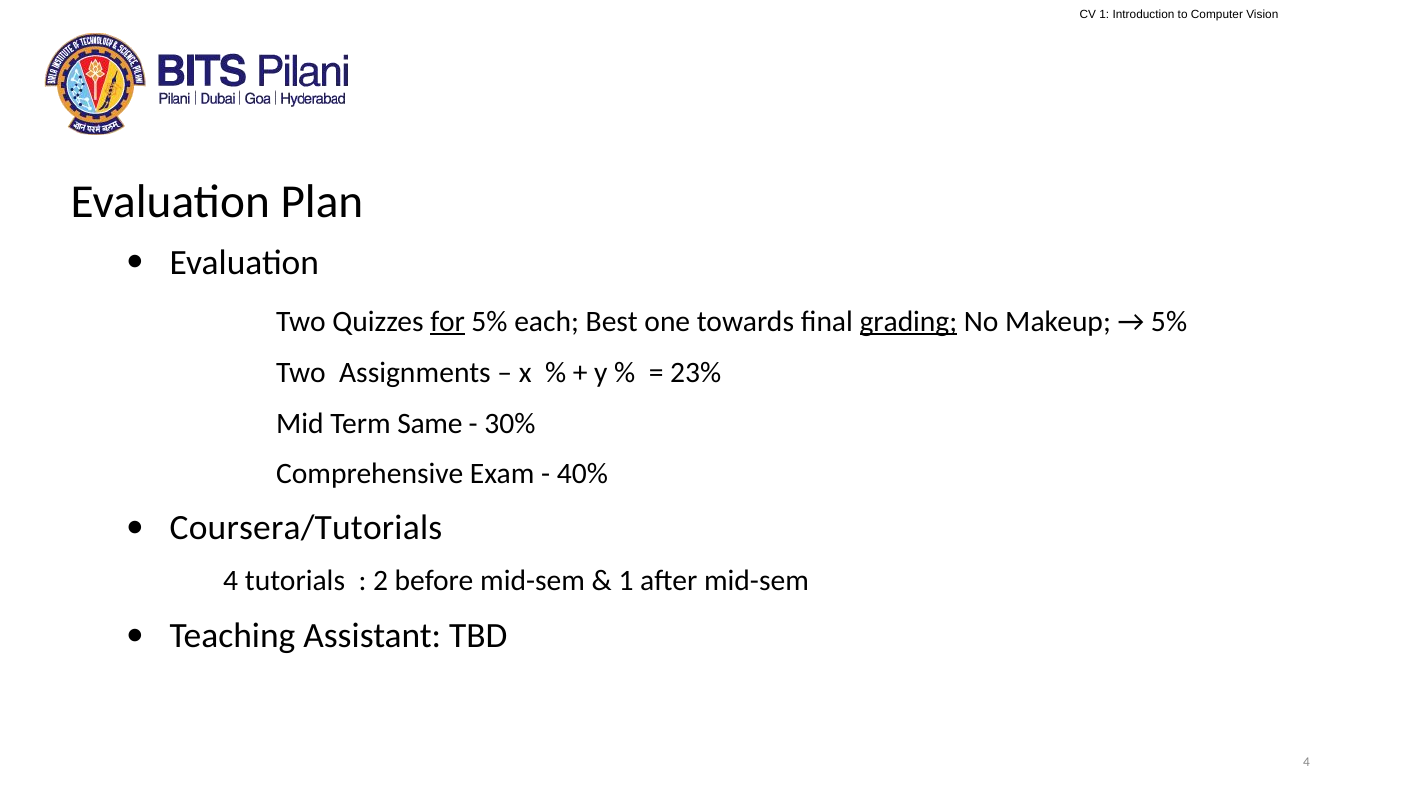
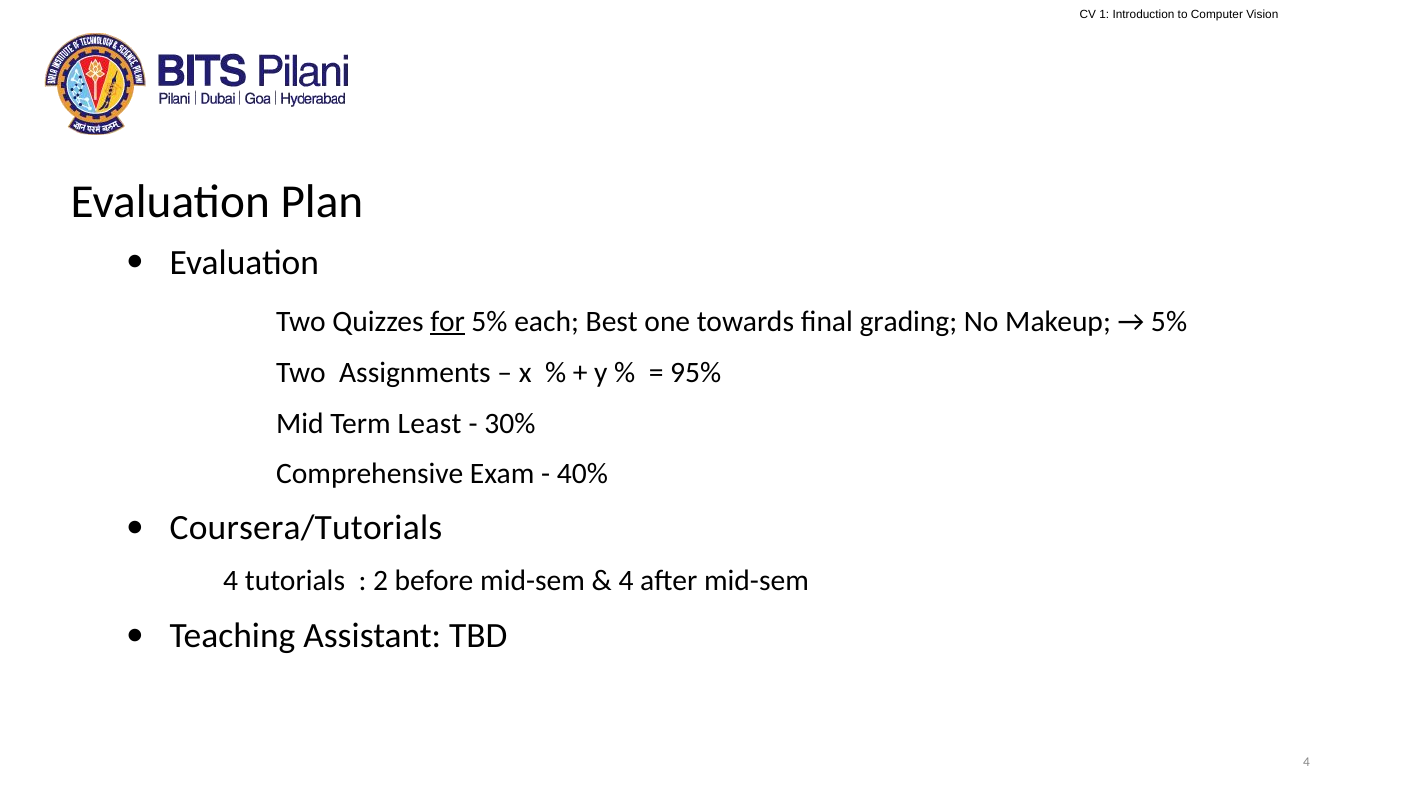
grading underline: present -> none (908, 321)
23%: 23% -> 95% (696, 373)
Same: Same -> Least (430, 423)
1: 1 -> 4 (626, 581)
